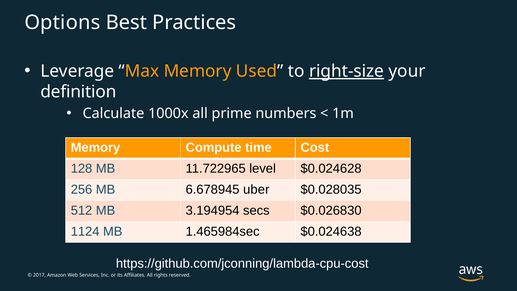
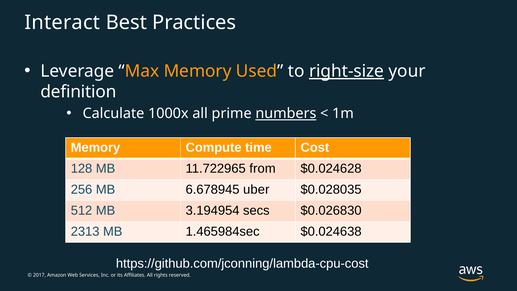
Options: Options -> Interact (62, 23)
numbers underline: none -> present (286, 114)
level: level -> from (263, 169)
1124: 1124 -> 2313 (85, 231)
